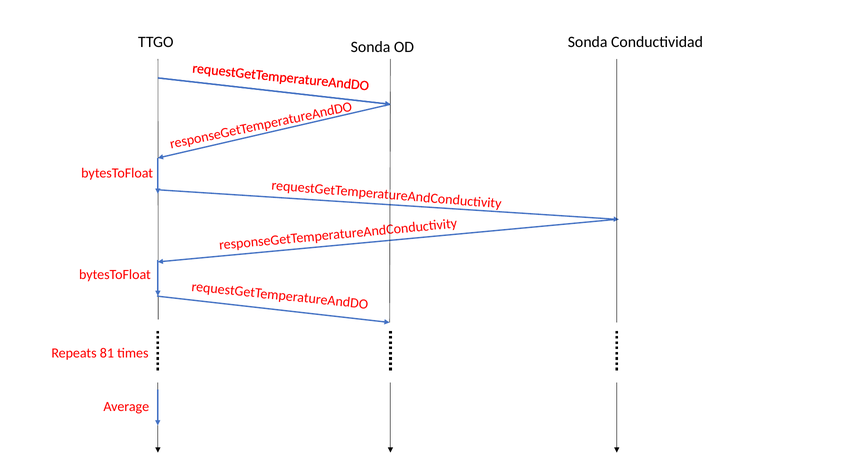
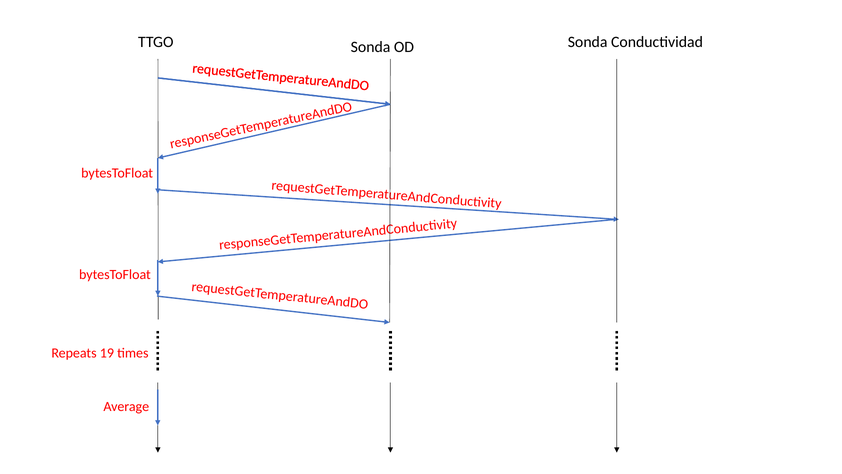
81: 81 -> 19 (107, 353)
